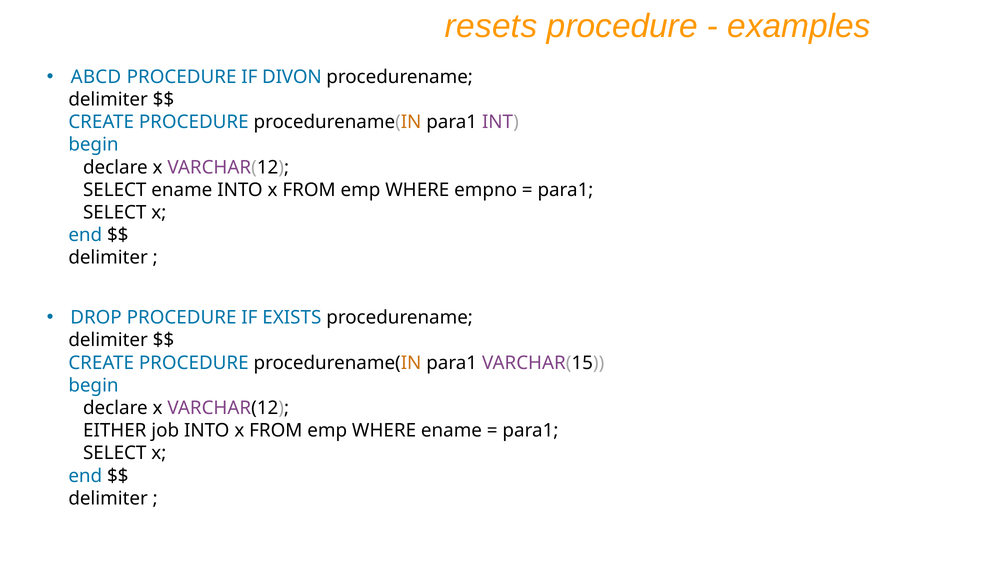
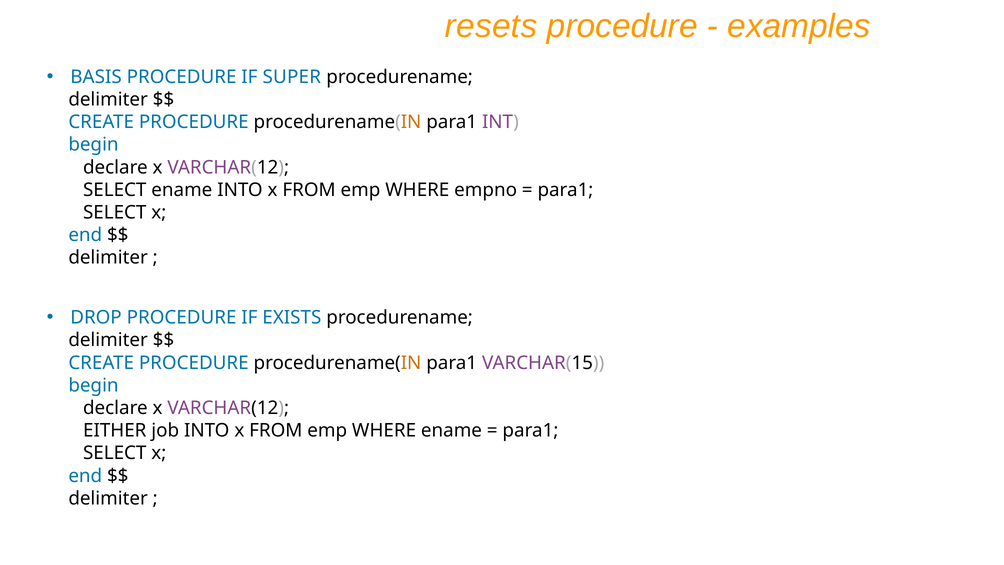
ABCD: ABCD -> BASIS (96, 77)
DIVON: DIVON -> SUPER (292, 77)
